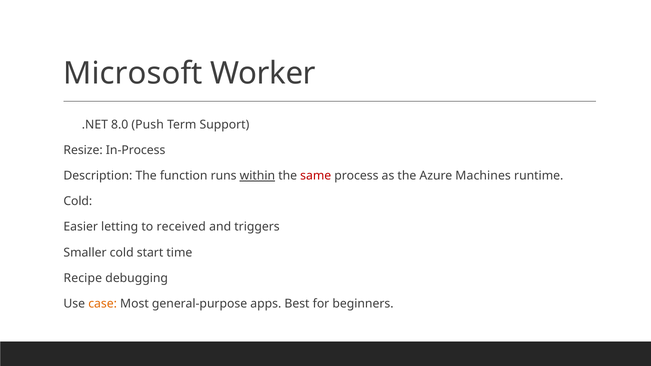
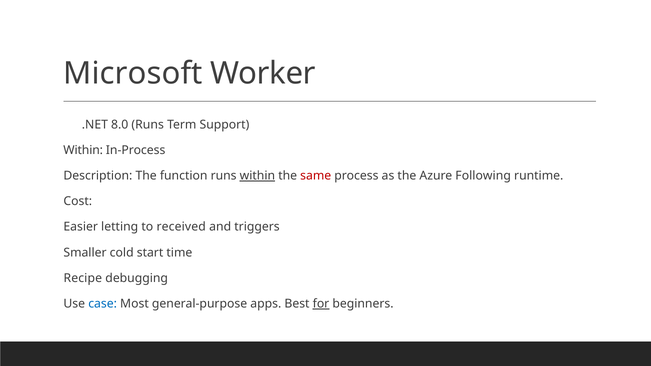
8.0 Push: Push -> Runs (148, 125)
Resize: Resize -> Within (83, 150)
Machines: Machines -> Following (483, 176)
Cold: Cold -> Cost (78, 201)
case colour: orange -> blue (103, 304)
for underline: none -> present (321, 304)
